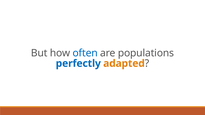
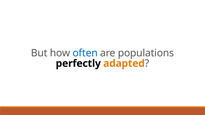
perfectly colour: blue -> black (78, 64)
